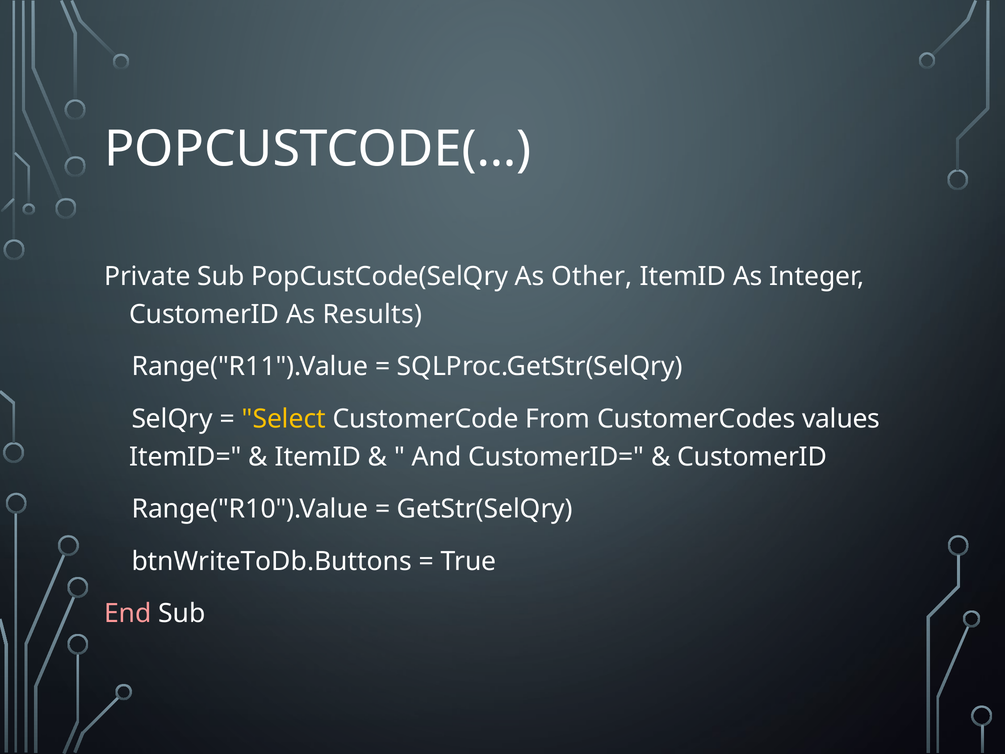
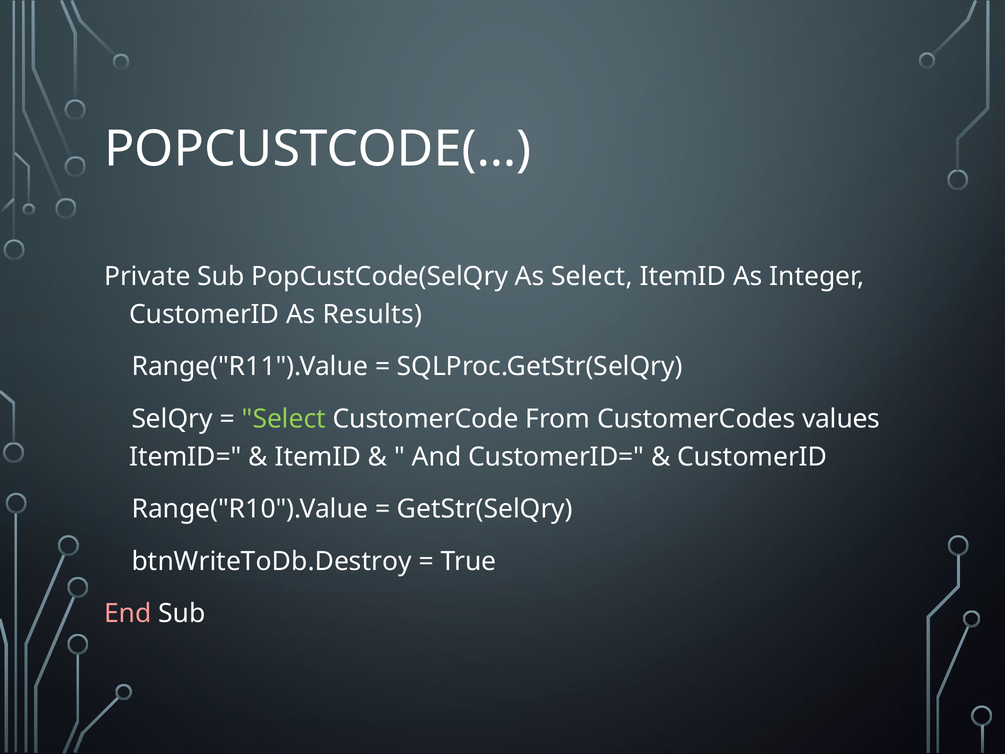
As Other: Other -> Select (592, 276)
Select colour: yellow -> light green (284, 419)
btnWriteToDb.Buttons: btnWriteToDb.Buttons -> btnWriteToDb.Destroy (272, 561)
